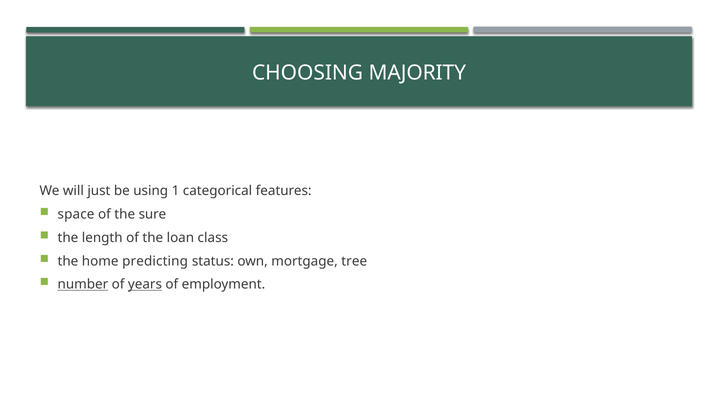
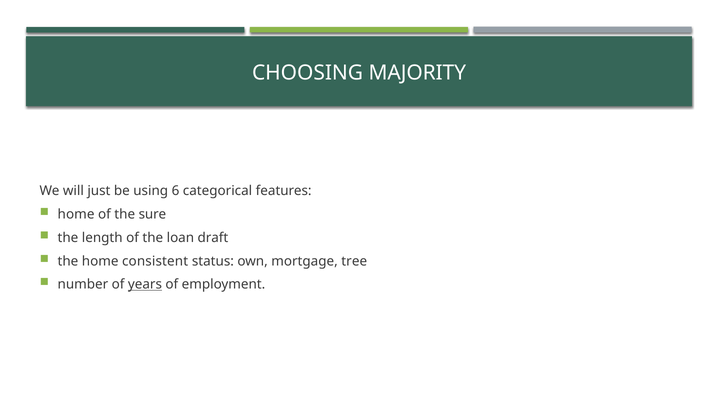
1: 1 -> 6 (175, 191)
space: space -> home (76, 214)
class: class -> draft (213, 238)
predicting: predicting -> consistent (155, 261)
number underline: present -> none (83, 284)
